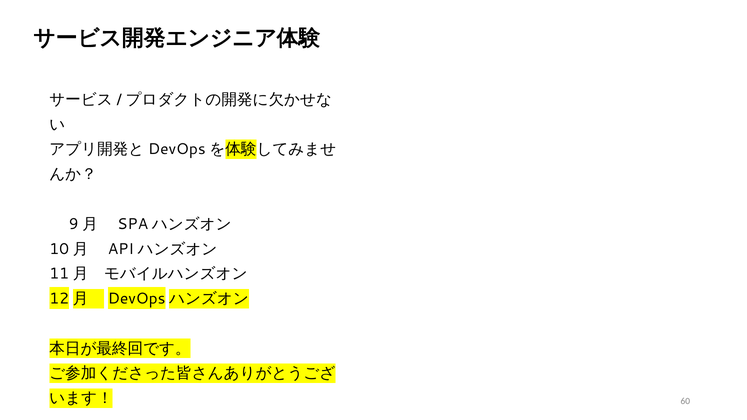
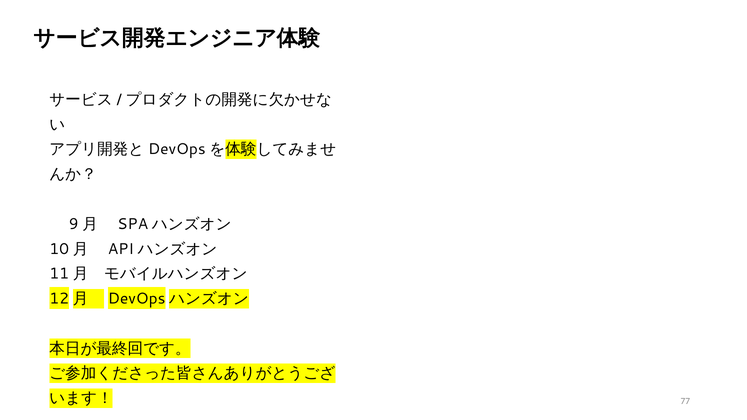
60: 60 -> 77 (685, 401)
